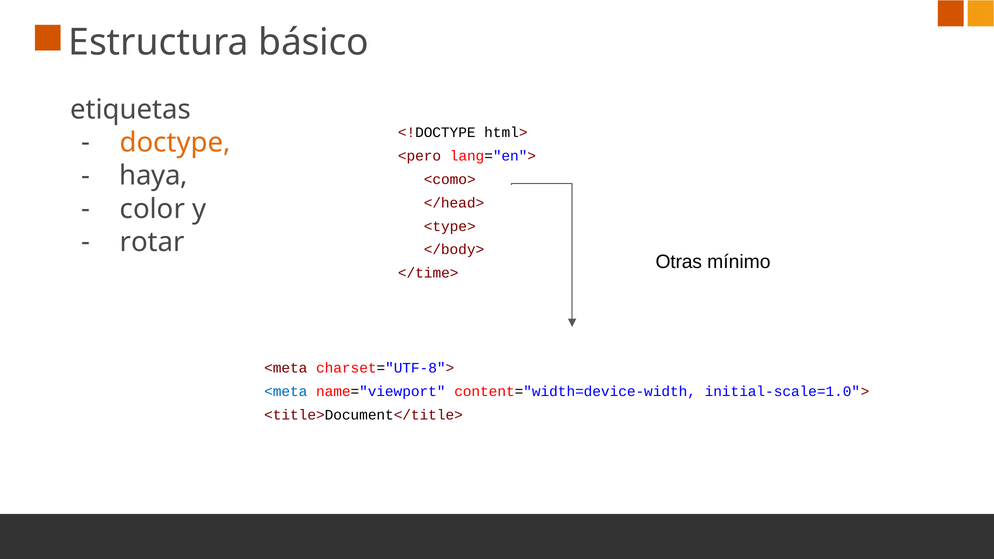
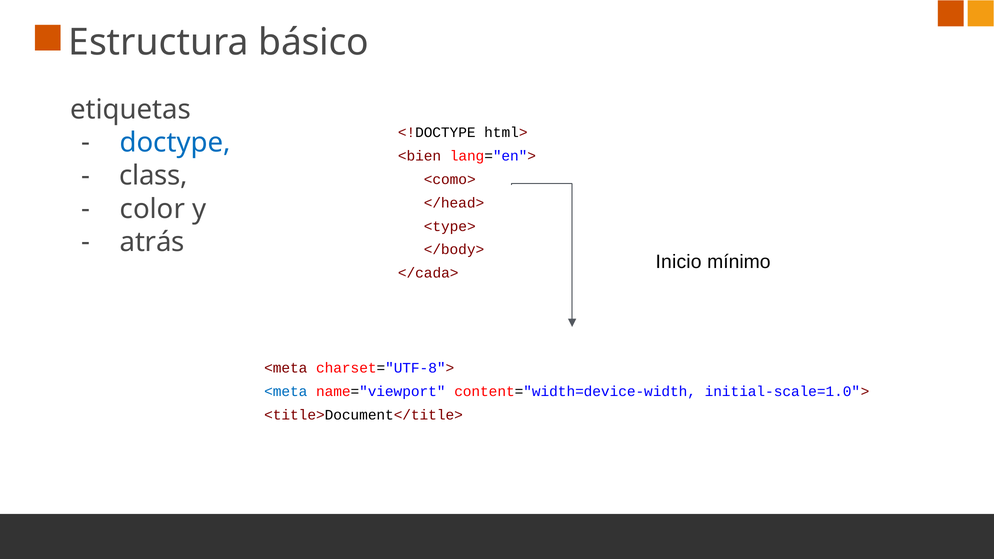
doctype colour: orange -> blue (175, 143)
<pero: <pero -> <bien (420, 156)
haya: haya -> class (154, 176)
rotar: rotar -> atrás (152, 242)
Otras: Otras -> Inicio (679, 262)
</time>: </time> -> </cada> (428, 273)
